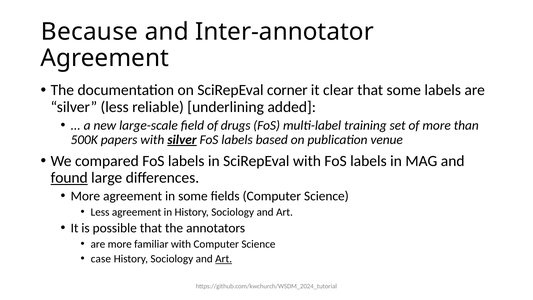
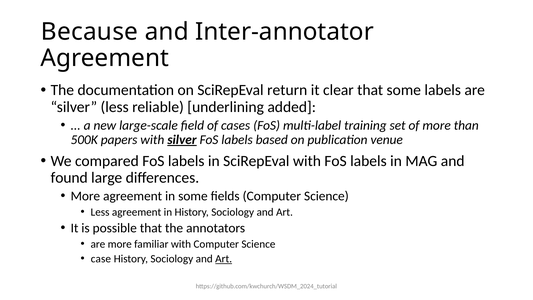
corner: corner -> return (287, 90)
drugs: drugs -> cases (236, 125)
found underline: present -> none (69, 178)
